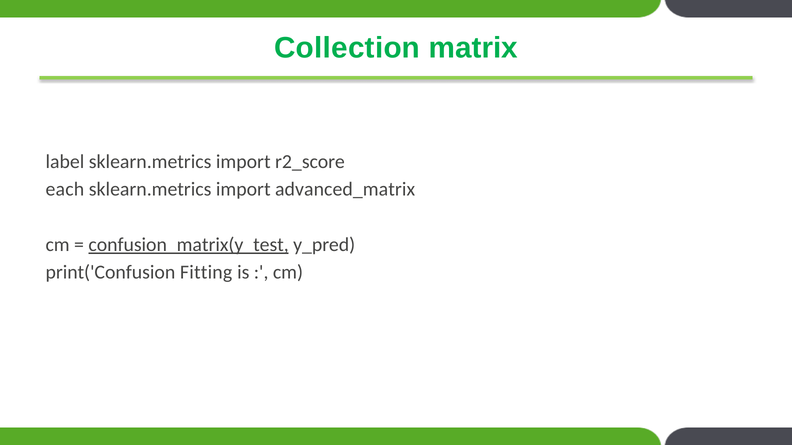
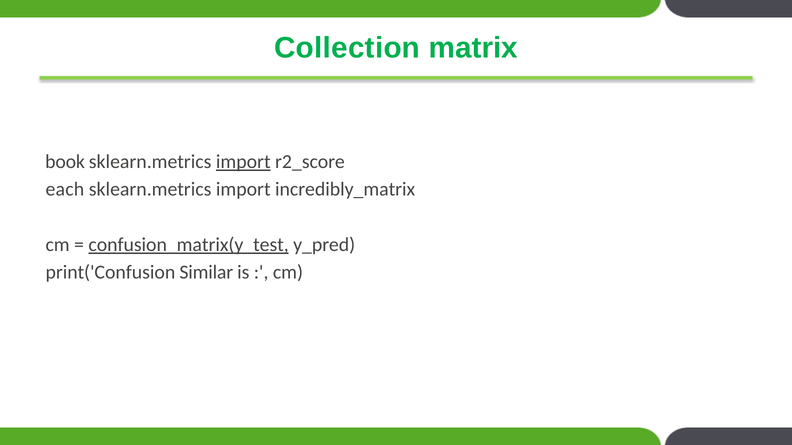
label: label -> book (65, 162)
import underline: none -> present (243, 162)
advanced_matrix: advanced_matrix -> incredibly_matrix (345, 190)
Fitting: Fitting -> Similar (206, 273)
